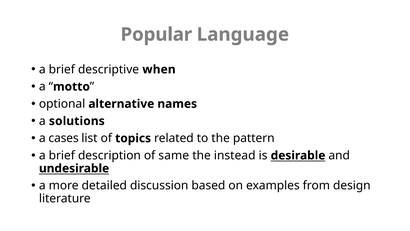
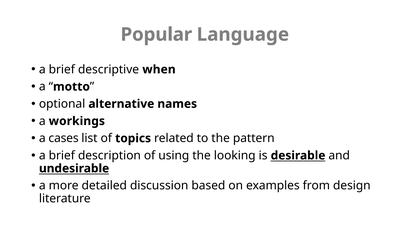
solutions: solutions -> workings (77, 121)
same: same -> using (174, 155)
instead: instead -> looking (235, 155)
